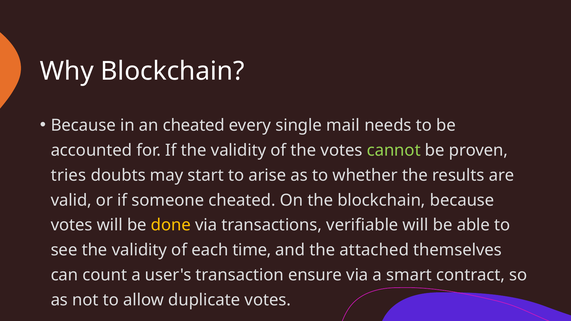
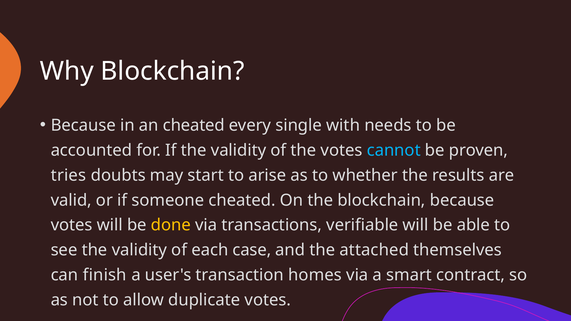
mail: mail -> with (343, 125)
cannot colour: light green -> light blue (394, 150)
time: time -> case (252, 250)
count: count -> finish (105, 275)
ensure: ensure -> homes (315, 275)
